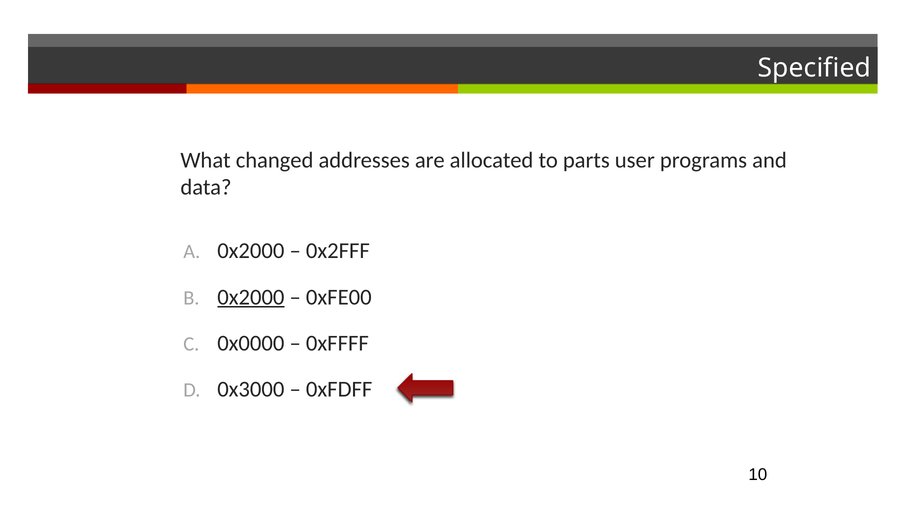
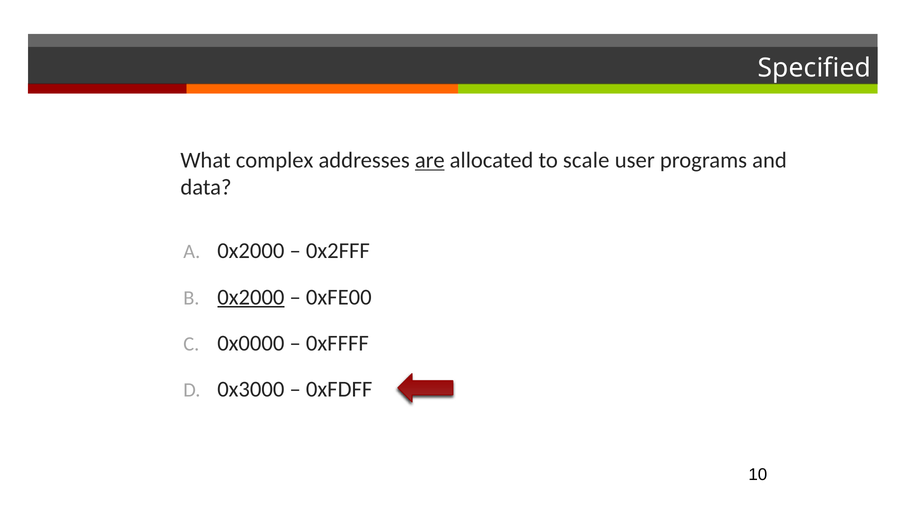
changed: changed -> complex (275, 160)
are underline: none -> present (430, 160)
parts: parts -> scale (586, 160)
